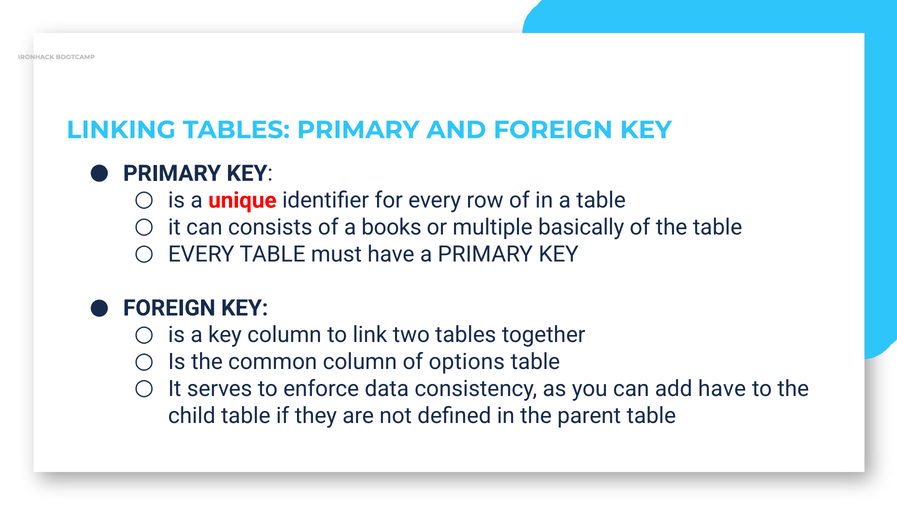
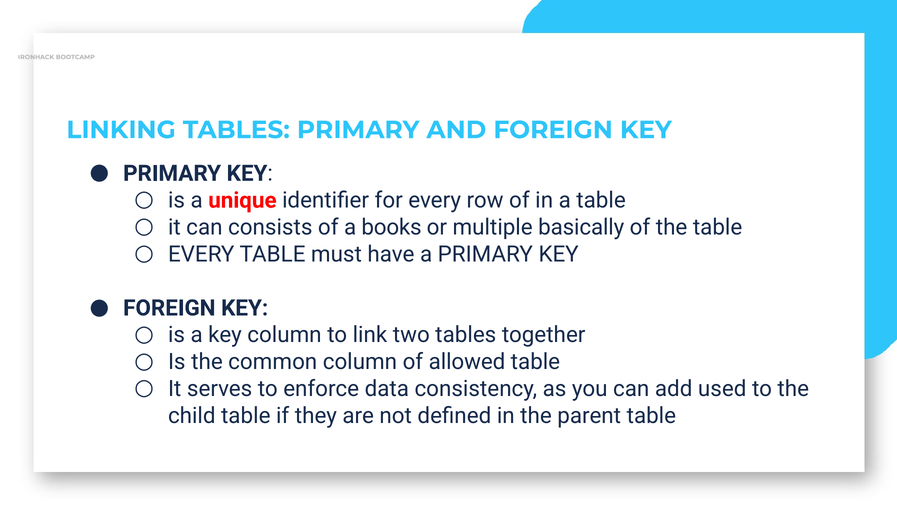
options: options -> allowed (467, 362)
add have: have -> used (722, 389)
